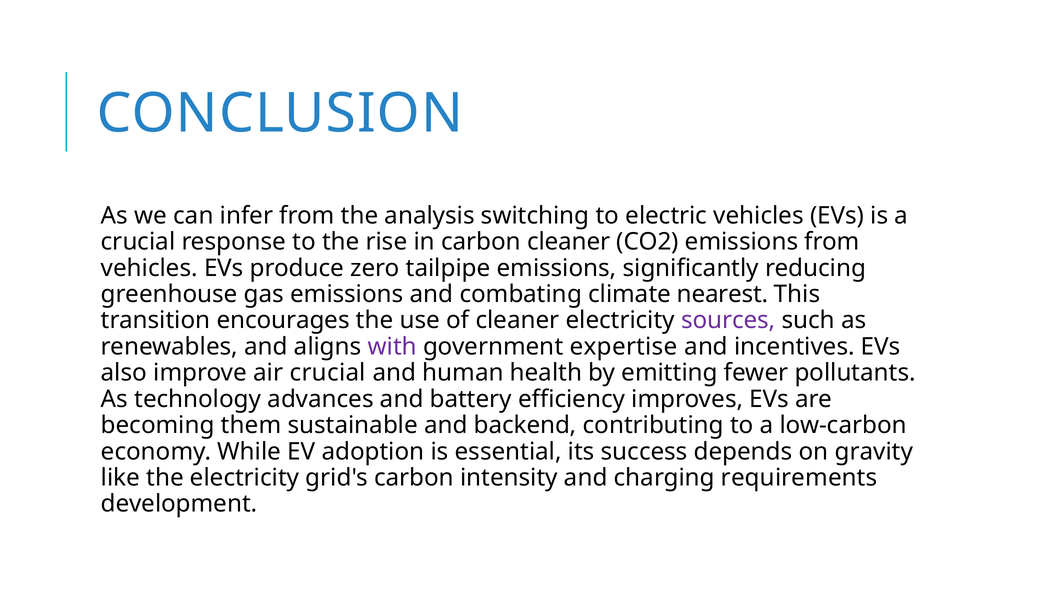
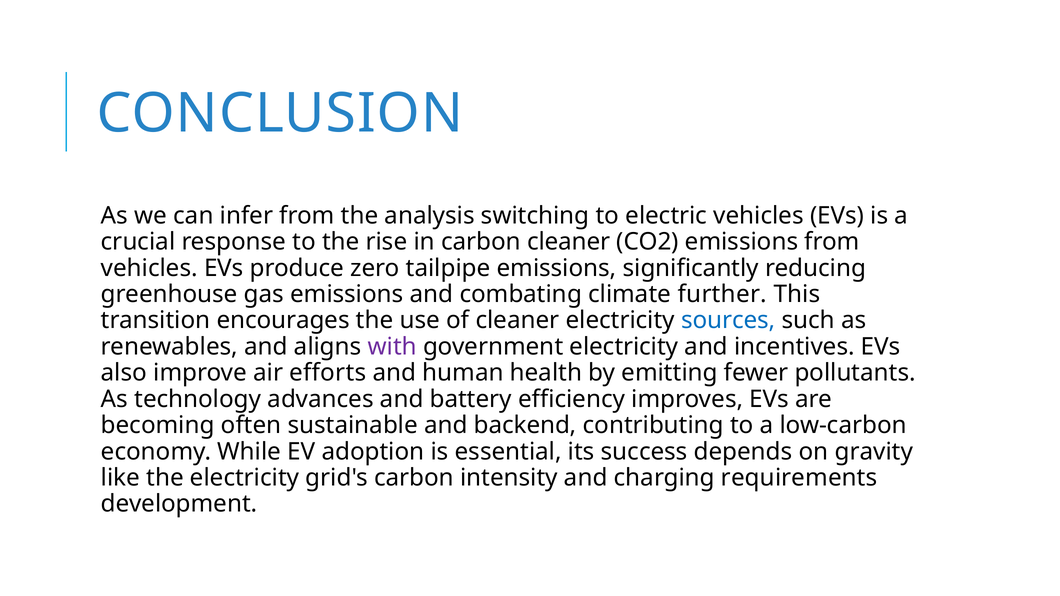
nearest: nearest -> further (722, 294)
sources colour: purple -> blue (728, 321)
government expertise: expertise -> electricity (624, 347)
air crucial: crucial -> efforts (328, 373)
them: them -> often (251, 426)
